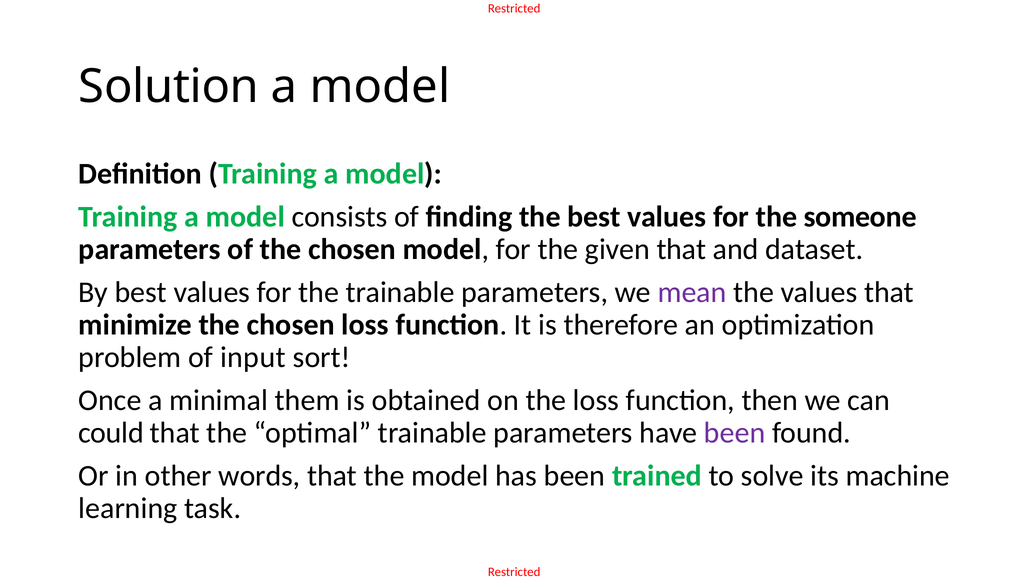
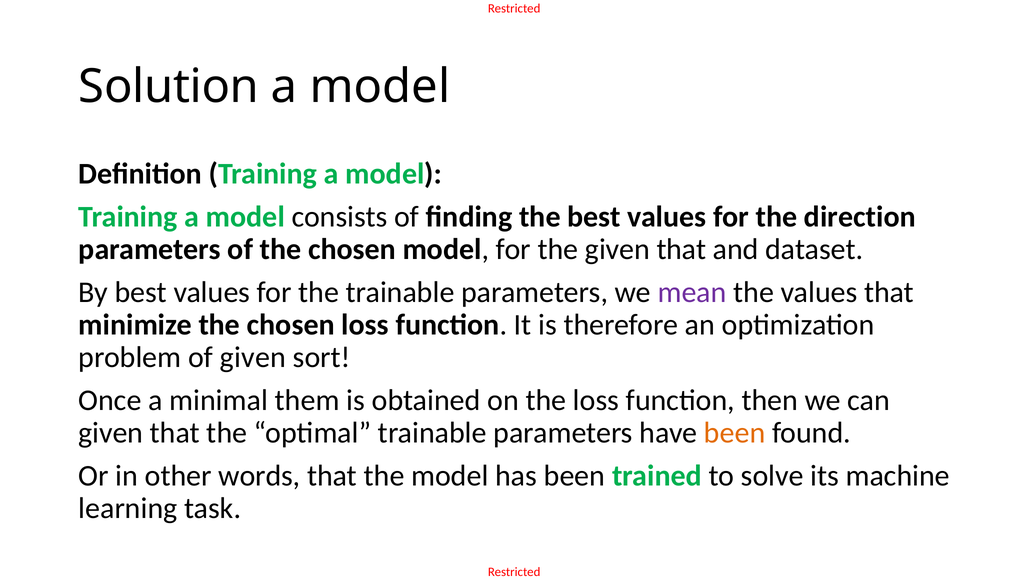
someone: someone -> direction (860, 217)
of input: input -> given (253, 357)
could: could -> given (111, 433)
been colour: purple -> orange (735, 433)
